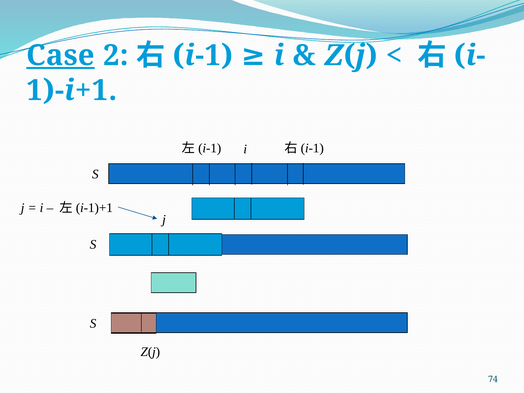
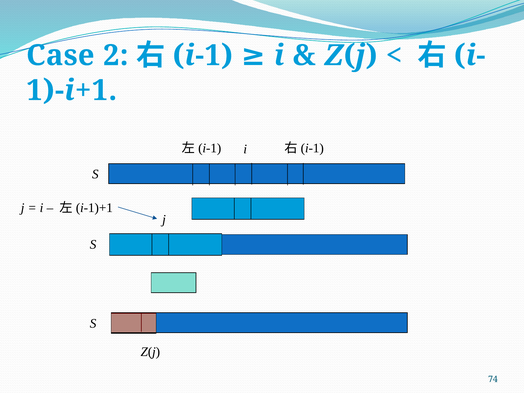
Case underline: present -> none (60, 55)
